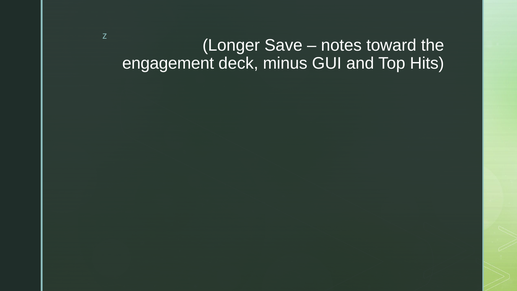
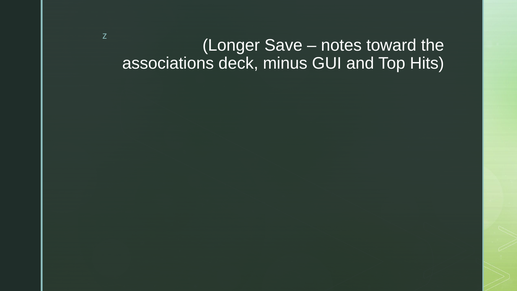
engagement: engagement -> associations (168, 63)
